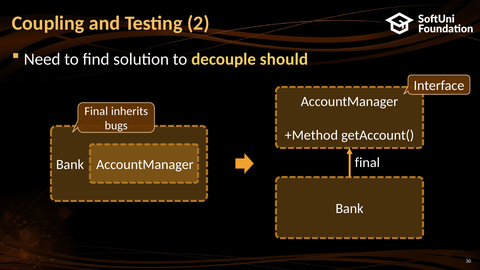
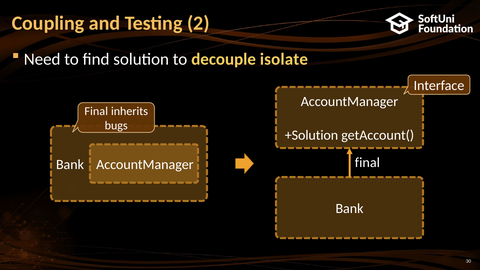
should: should -> isolate (284, 59)
+Method: +Method -> +Solution (311, 135)
